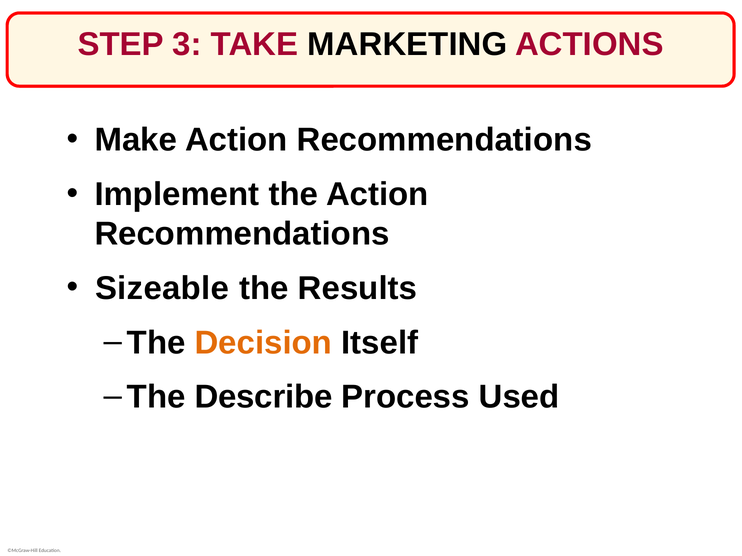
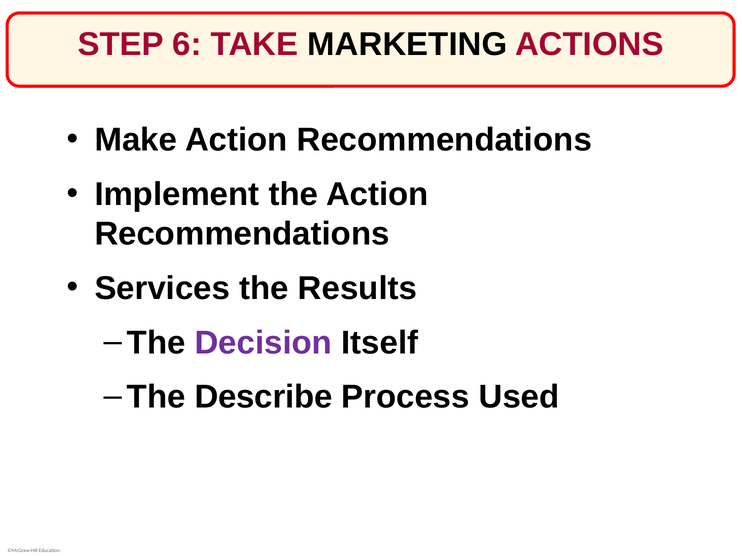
3: 3 -> 6 (187, 44)
Sizeable: Sizeable -> Services (162, 289)
Decision colour: orange -> purple (263, 343)
